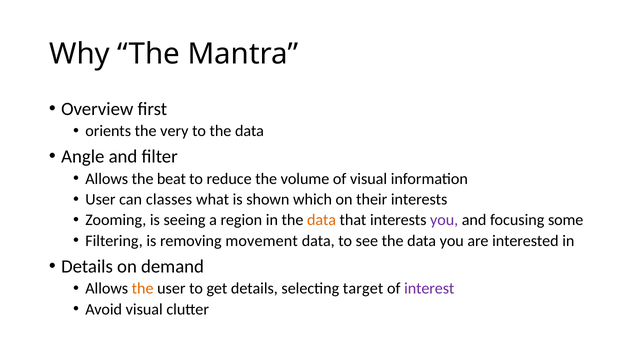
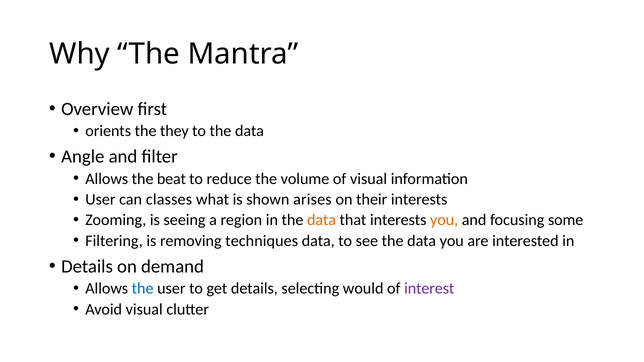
very: very -> they (174, 131)
which: which -> arises (312, 200)
you colour: purple -> orange (444, 220)
movement: movement -> techniques (262, 241)
the colour: orange -> blue (143, 289)
target: target -> would (363, 289)
